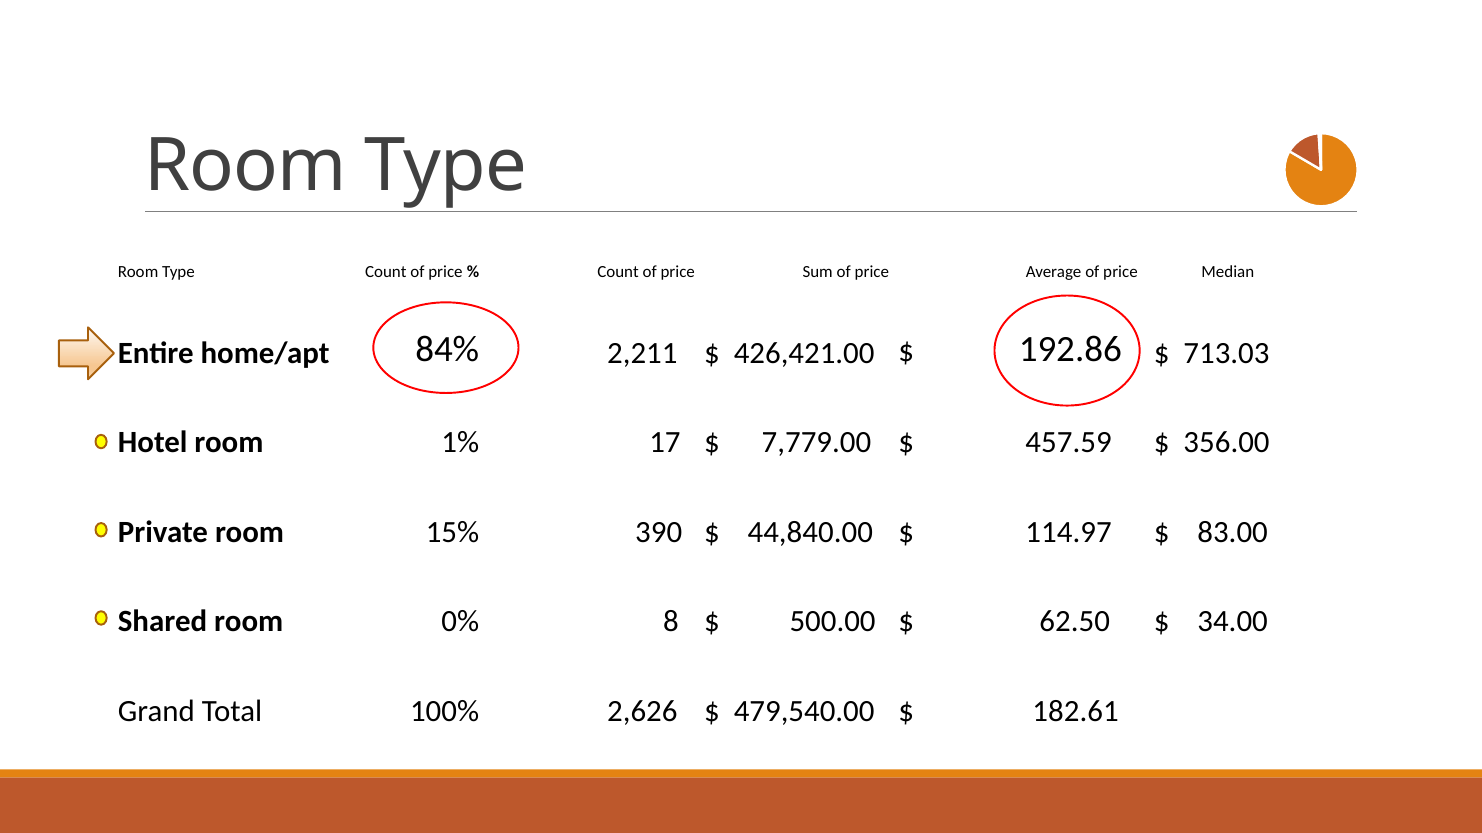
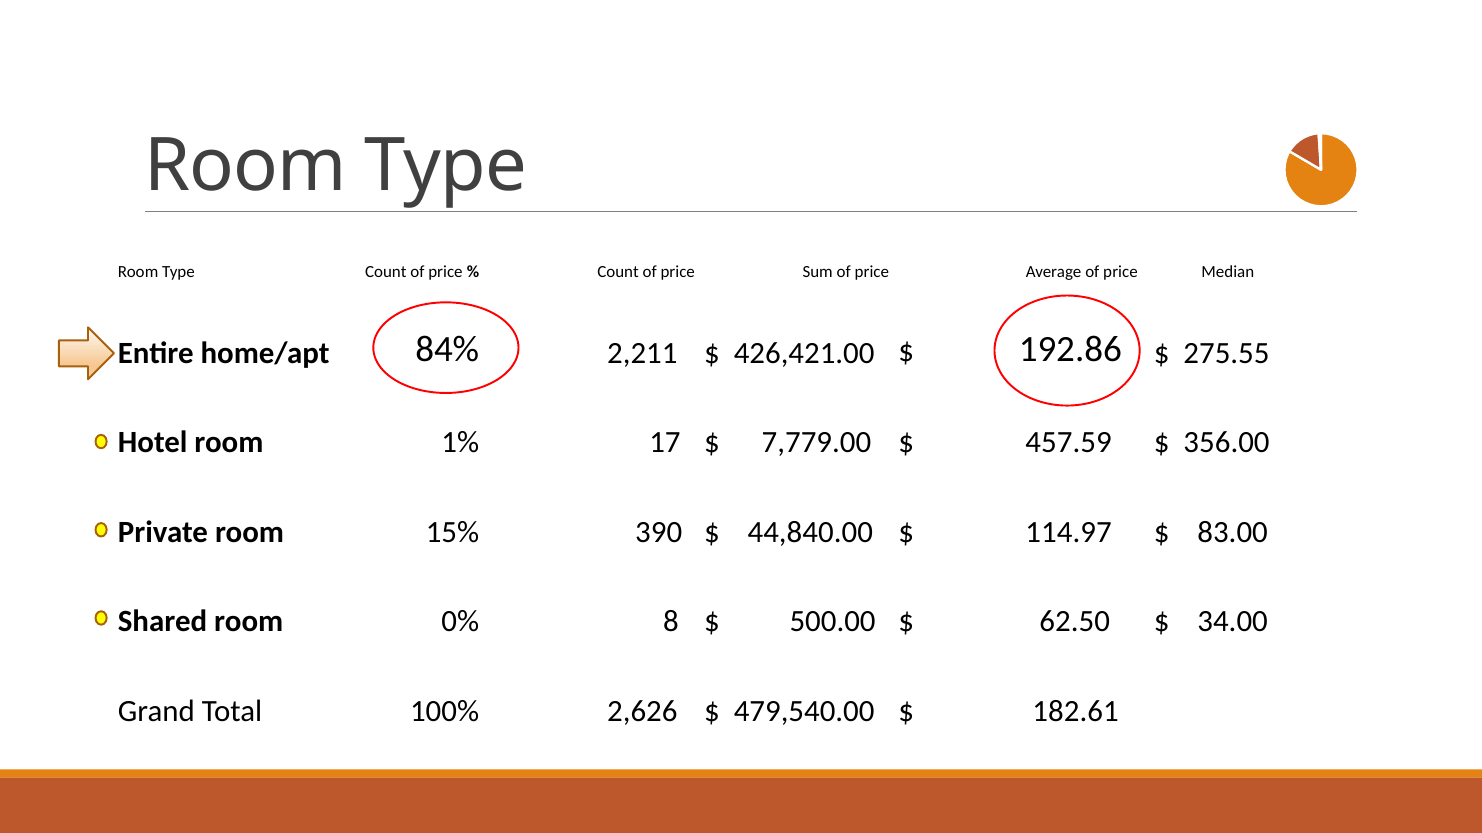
713.03: 713.03 -> 275.55 (1227, 353)
